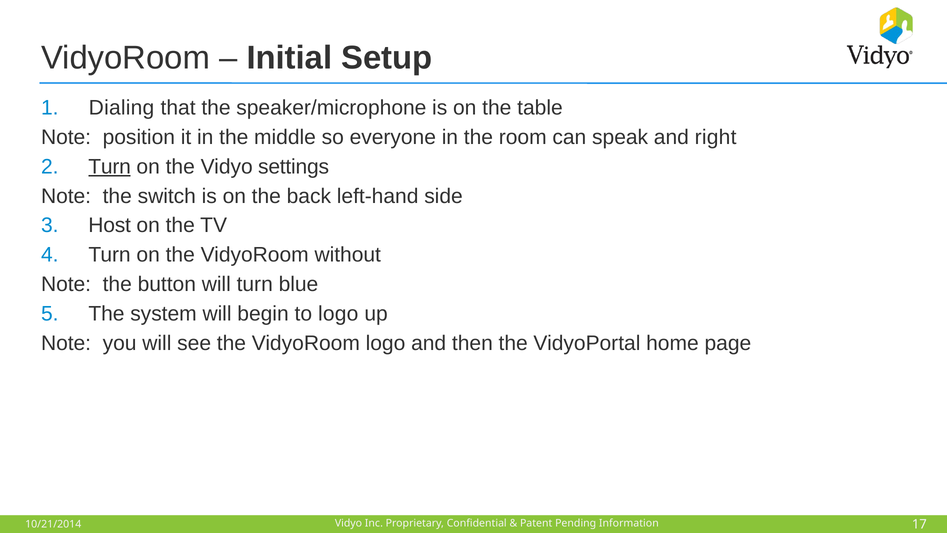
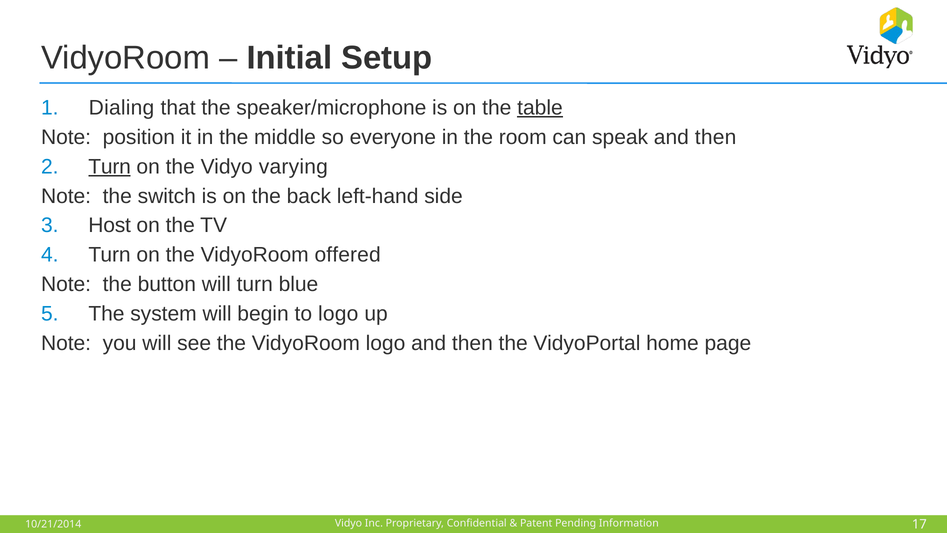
table underline: none -> present (540, 108)
speak and right: right -> then (716, 137)
settings: settings -> varying (293, 167)
without: without -> offered (348, 255)
